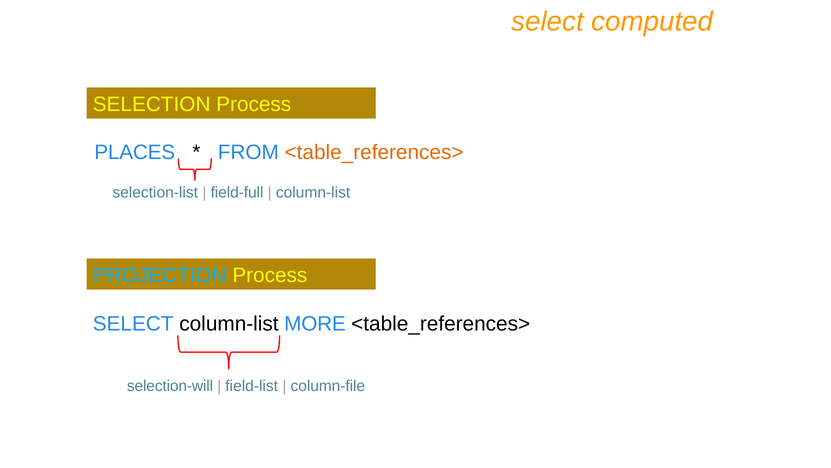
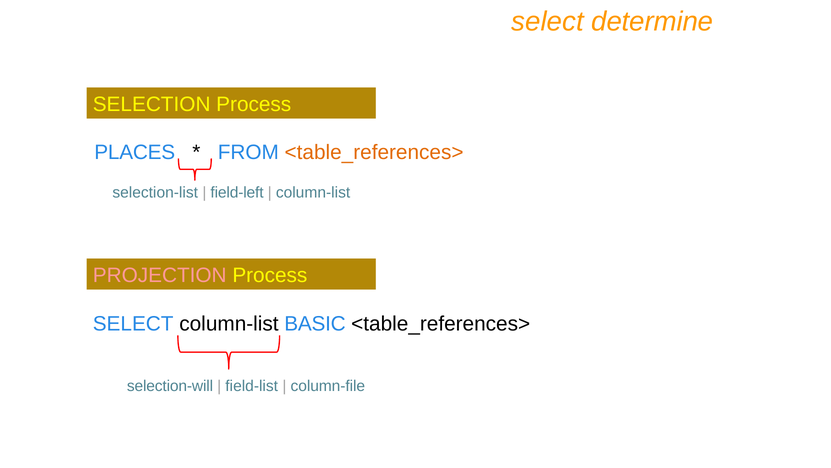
computed: computed -> determine (652, 22)
field-full: field-full -> field-left (237, 193)
PROJECTION colour: light blue -> pink (160, 275)
MORE: MORE -> BASIC (315, 323)
